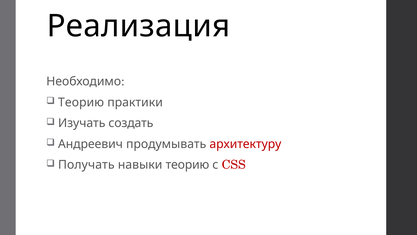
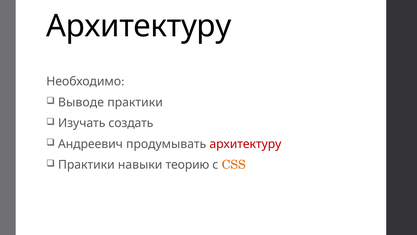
Реализация: Реализация -> Архитектуру (139, 26)
Теорию: Теорию -> Выводе (81, 102)
Получать: Получать -> Практики (86, 165)
CSS colour: red -> orange (234, 165)
